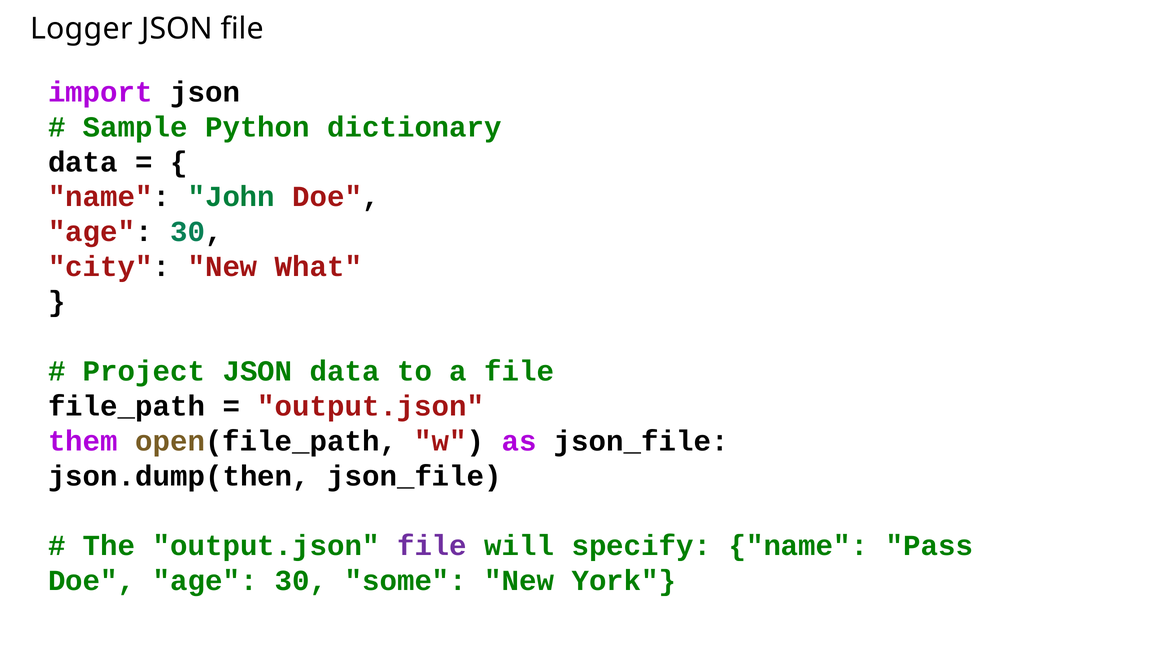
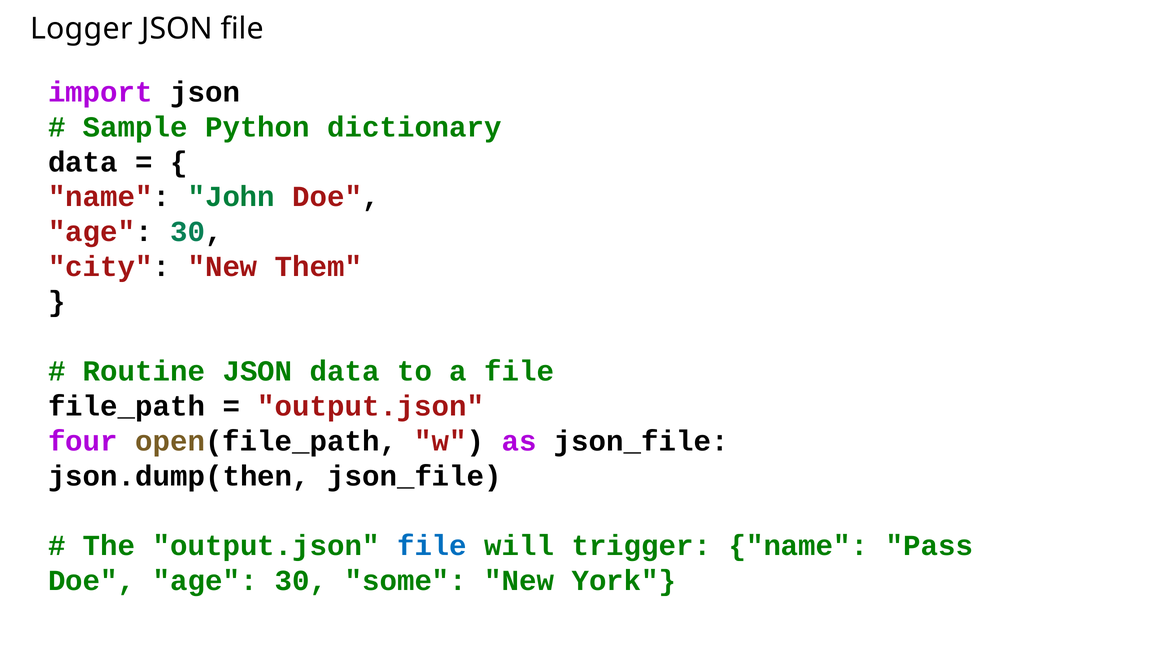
What: What -> Them (318, 267)
Project: Project -> Routine (144, 371)
them: them -> four (83, 441)
file colour: purple -> blue (432, 546)
specify: specify -> trigger (641, 546)
